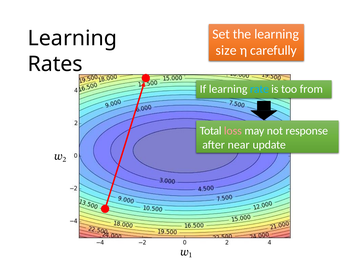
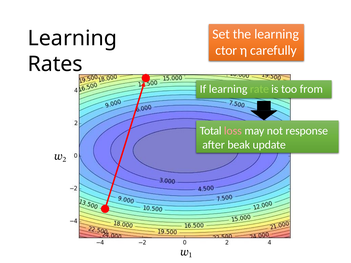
size: size -> ctor (226, 50)
rate colour: light blue -> light green (259, 89)
near: near -> beak (239, 145)
